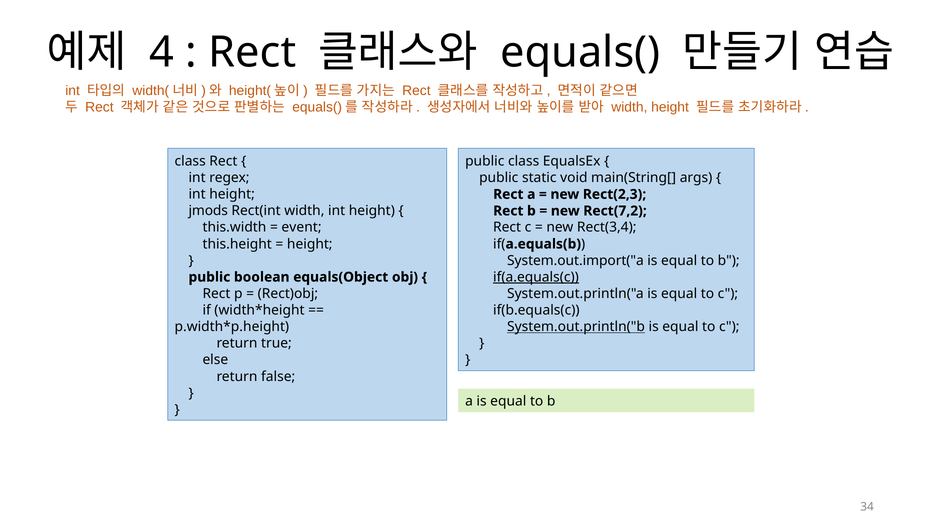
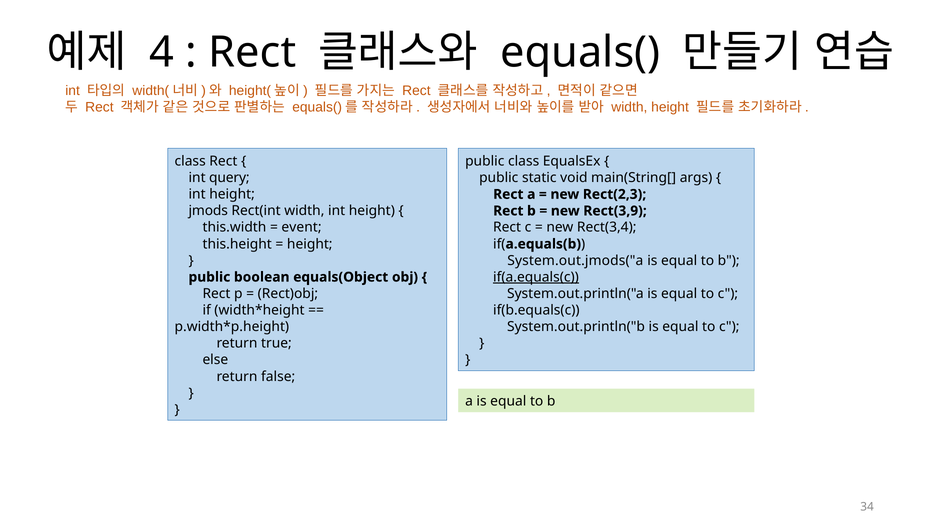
regex: regex -> query (229, 178)
Rect(7,2: Rect(7,2 -> Rect(3,9 (615, 211)
System.out.import("a: System.out.import("a -> System.out.jmods("a (575, 261)
System.out.println("b underline: present -> none (576, 327)
